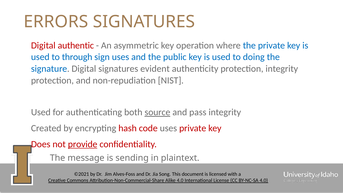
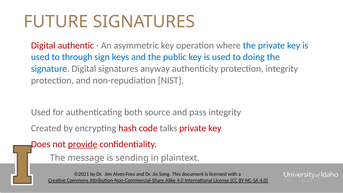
ERRORS: ERRORS -> FUTURE (56, 22)
sign uses: uses -> keys (121, 57)
evident: evident -> anyway (155, 69)
source underline: present -> none (157, 112)
code uses: uses -> talks (168, 128)
